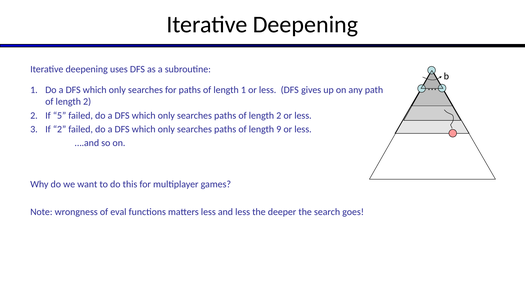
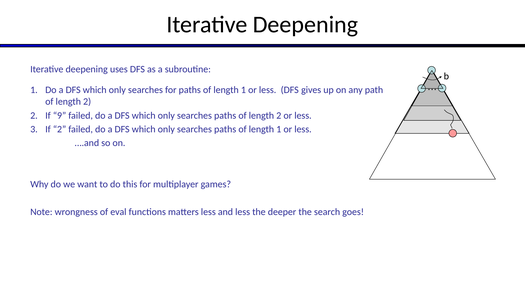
5: 5 -> 9 (60, 116)
9: 9 -> 1 (279, 129)
